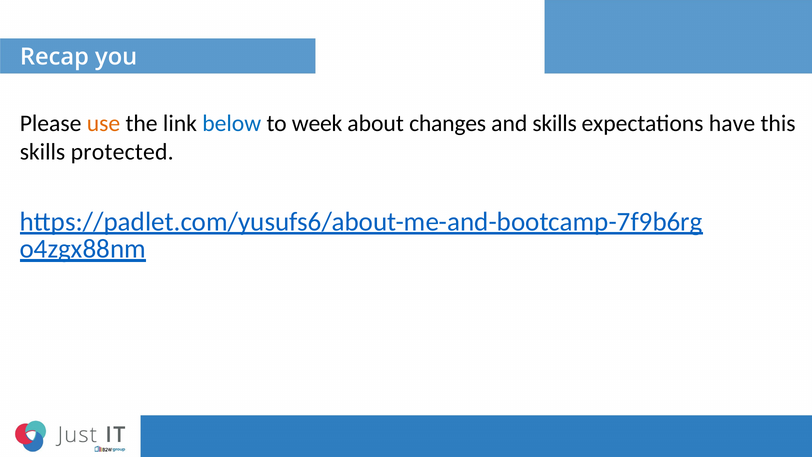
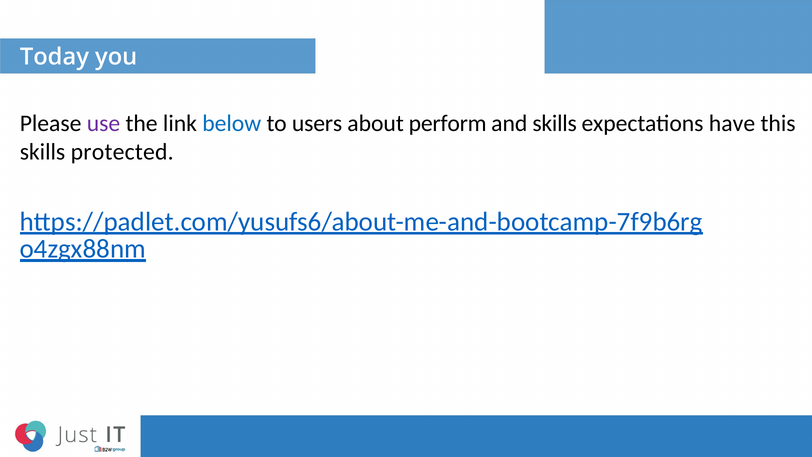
Recap: Recap -> Today (54, 57)
use colour: orange -> purple (104, 123)
week: week -> users (317, 123)
changes: changes -> perform (448, 123)
